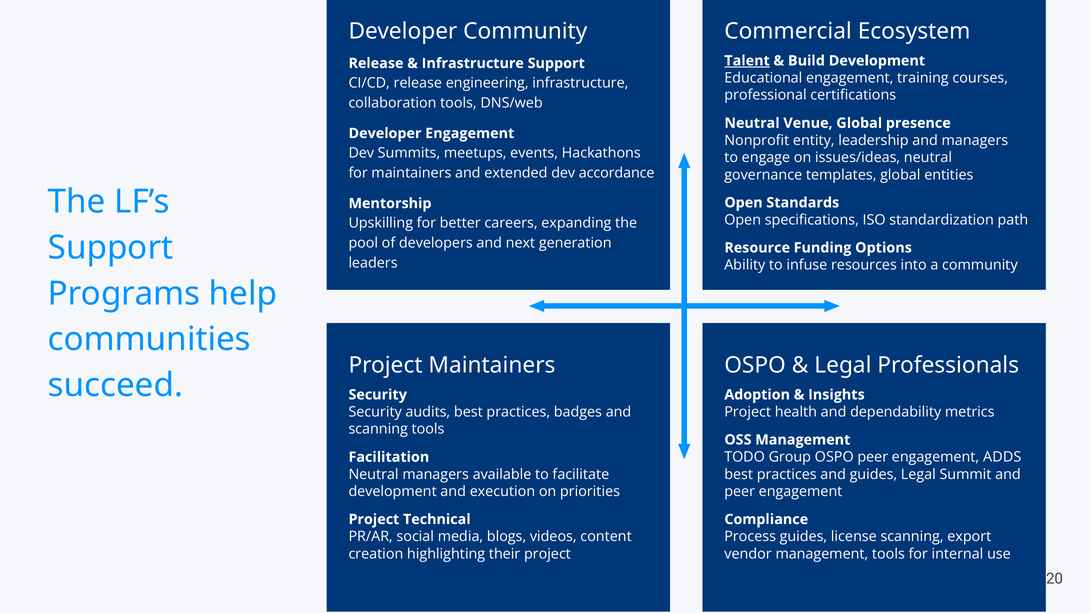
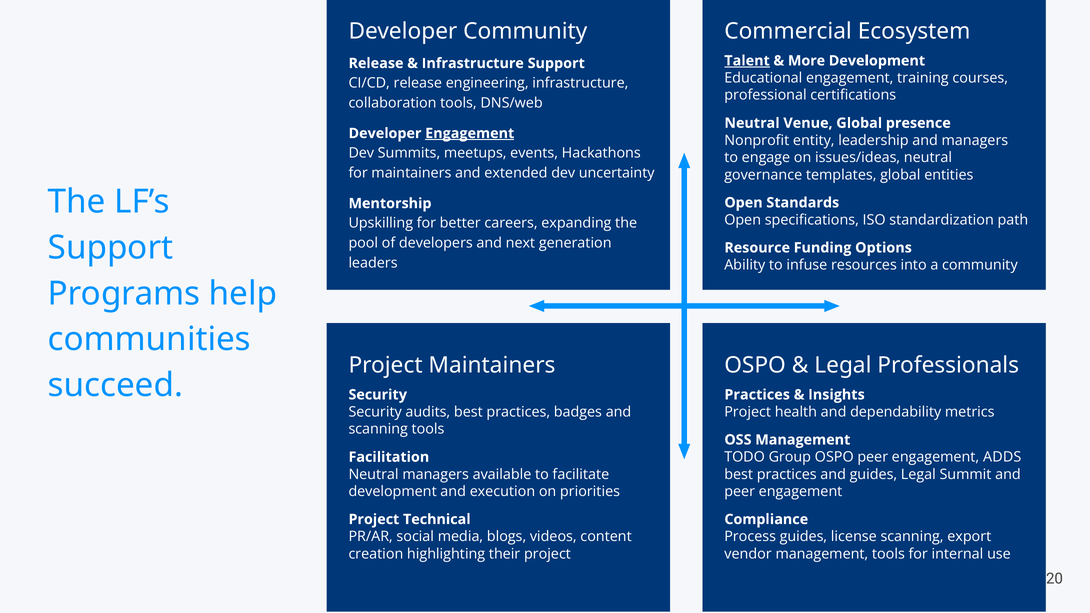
Build: Build -> More (807, 61)
Engagement underline: none -> present (470, 133)
accordance: accordance -> uncertainty (617, 173)
Adoption: Adoption -> Practices (757, 395)
